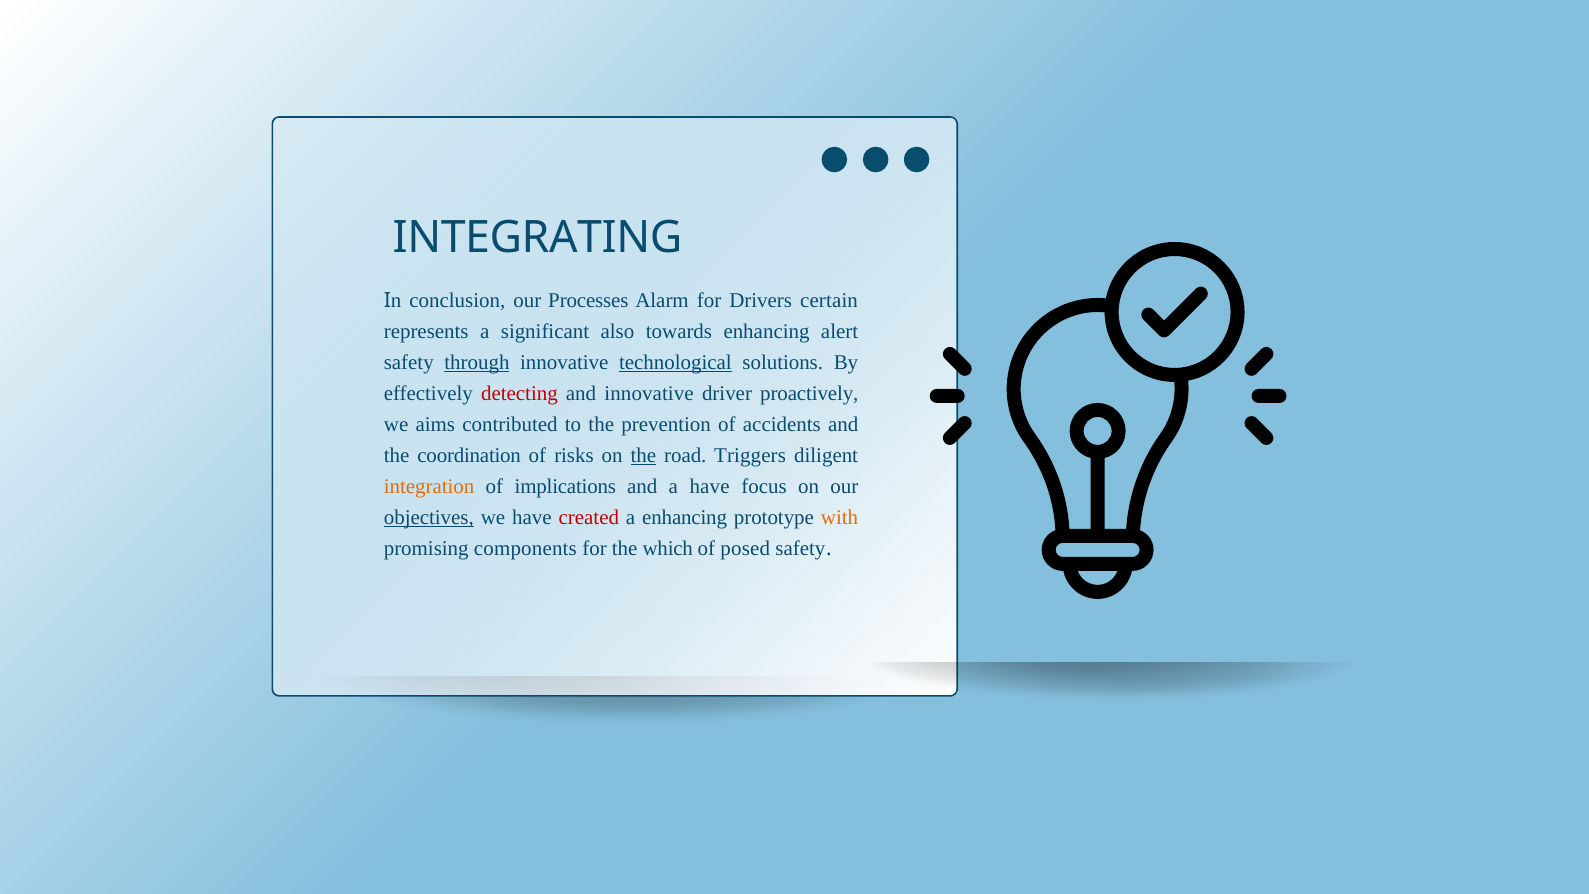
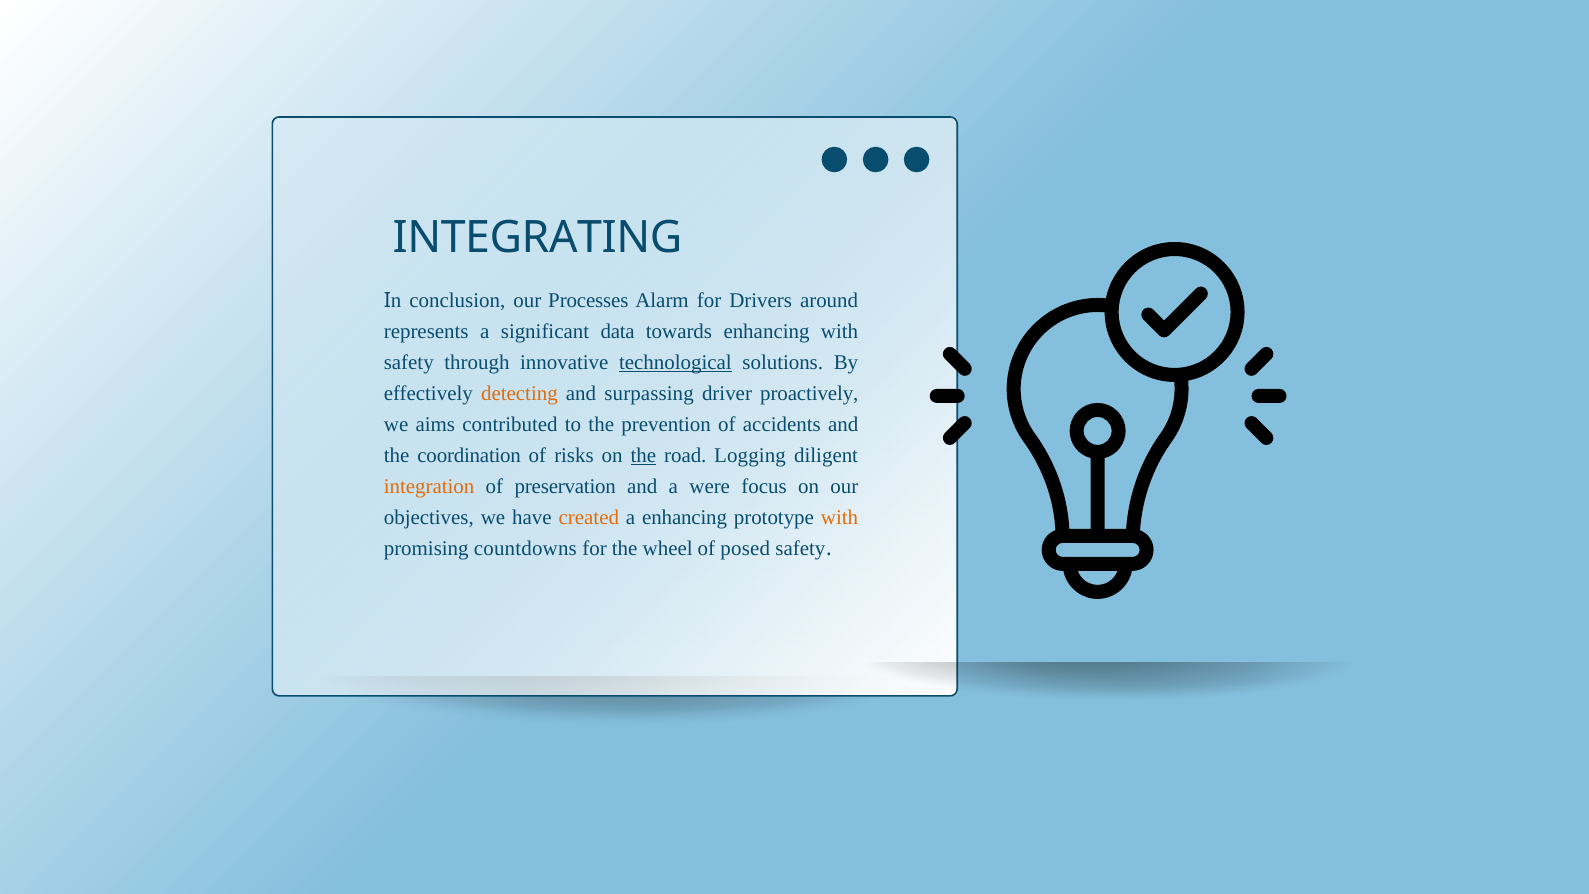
certain: certain -> around (829, 300)
also: also -> data (618, 331)
enhancing alert: alert -> with (840, 331)
through underline: present -> none (477, 362)
detecting colour: red -> orange (519, 394)
and innovative: innovative -> surpassing (649, 394)
Triggers: Triggers -> Logging (750, 456)
implications: implications -> preservation (565, 487)
a have: have -> were (710, 487)
objectives underline: present -> none (429, 518)
created colour: red -> orange (589, 518)
components: components -> countdowns (525, 549)
which: which -> wheel (668, 549)
